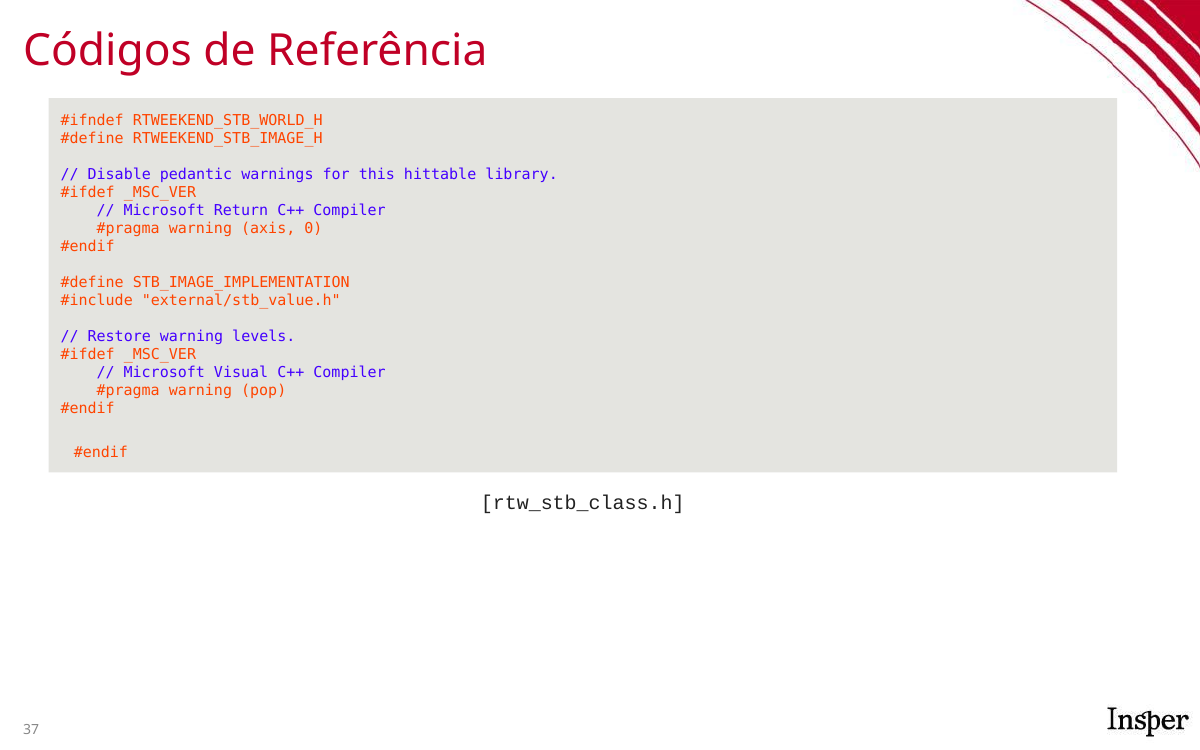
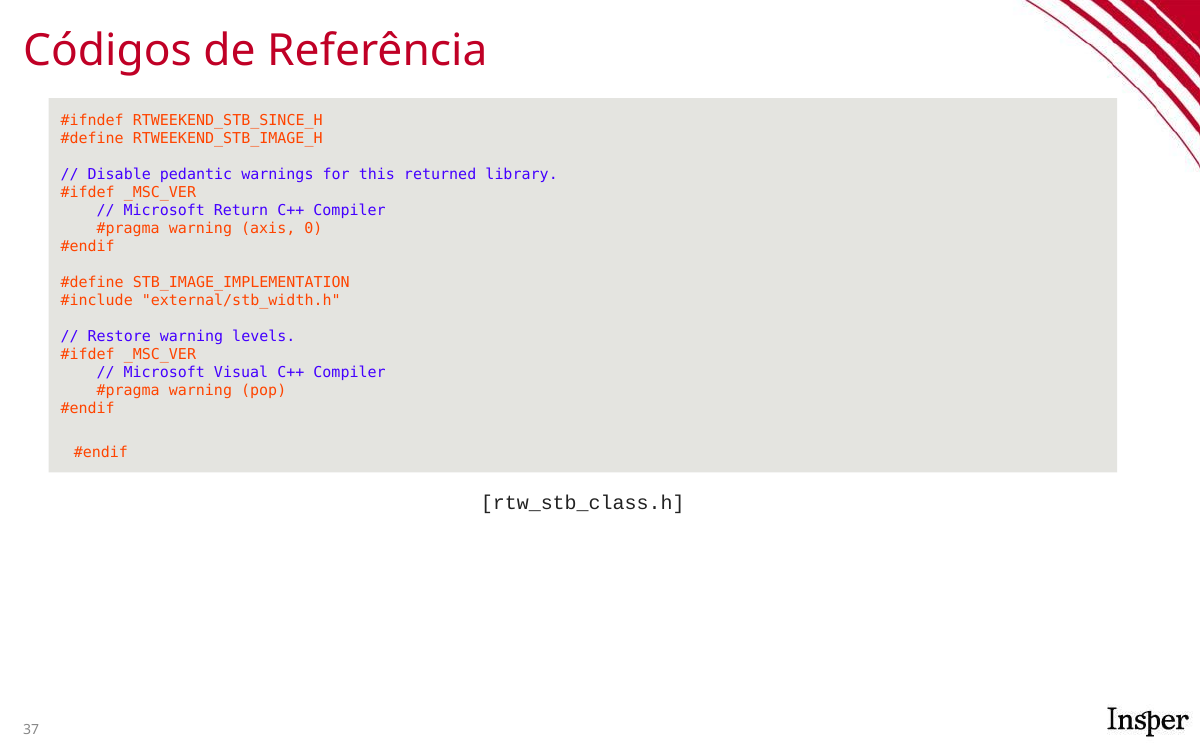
RTWEEKEND_STB_WORLD_H: RTWEEKEND_STB_WORLD_H -> RTWEEKEND_STB_SINCE_H (228, 120)
hittable: hittable -> returned (440, 174)
external/stb_value.h: external/stb_value.h -> external/stb_width.h (241, 301)
